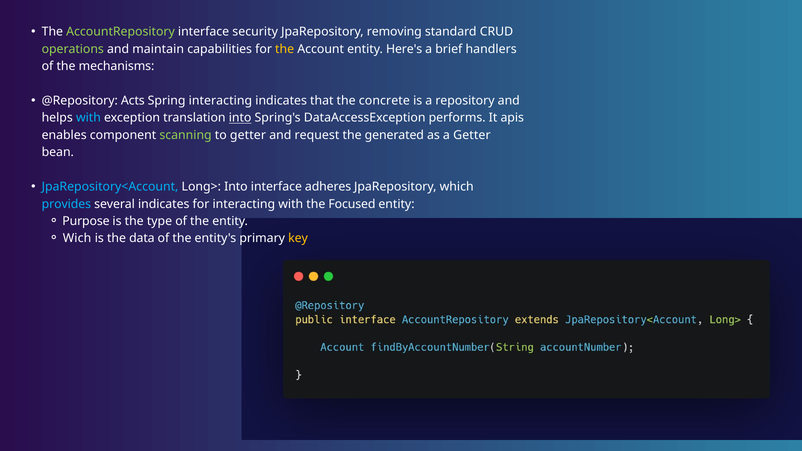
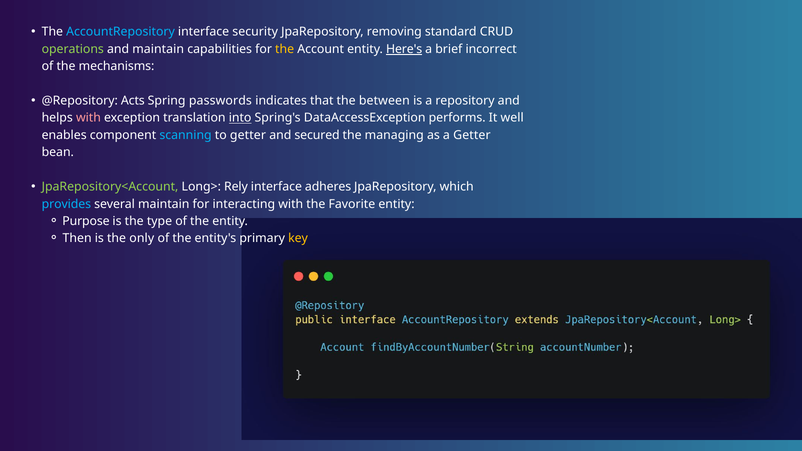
AccountRepository colour: light green -> light blue (121, 32)
Here's underline: none -> present (404, 49)
handlers: handlers -> incorrect (491, 49)
Spring interacting: interacting -> passwords (220, 101)
concrete: concrete -> between (384, 101)
with colour: light blue -> pink (88, 118)
apis: apis -> well (512, 118)
scanning colour: light green -> light blue (186, 135)
request: request -> secured (317, 135)
generated: generated -> managing (394, 135)
JpaRepository<Account colour: light blue -> light green (110, 187)
Long> Into: Into -> Rely (236, 187)
several indicates: indicates -> maintain (164, 204)
Focused: Focused -> Favorite (352, 204)
Wich: Wich -> Then (77, 238)
data: data -> only (142, 238)
